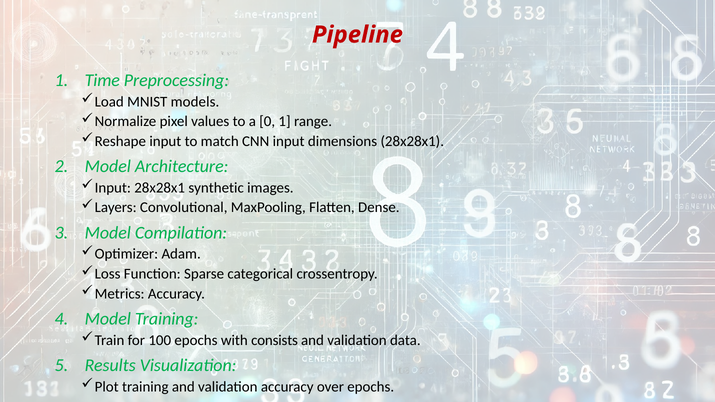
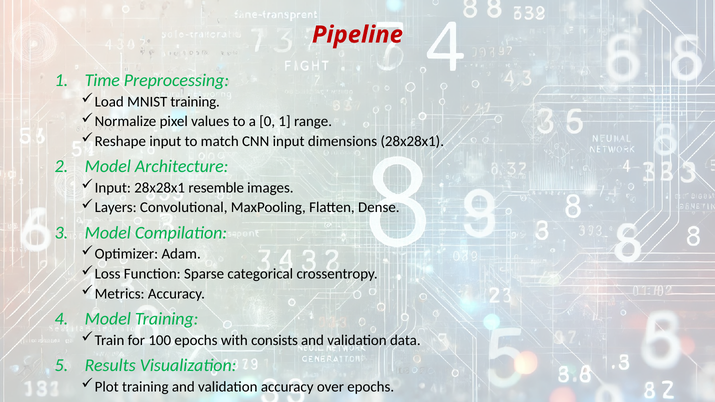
MNIST models: models -> training (195, 102)
synthetic: synthetic -> resemble (216, 188)
